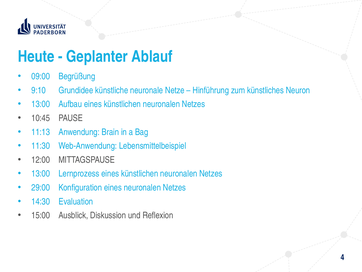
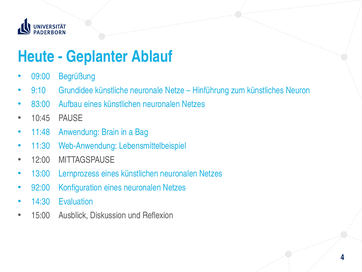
13:00: 13:00 -> 83:00 (41, 104)
11:13: 11:13 -> 11:48 (41, 132)
29:00: 29:00 -> 92:00 (41, 187)
